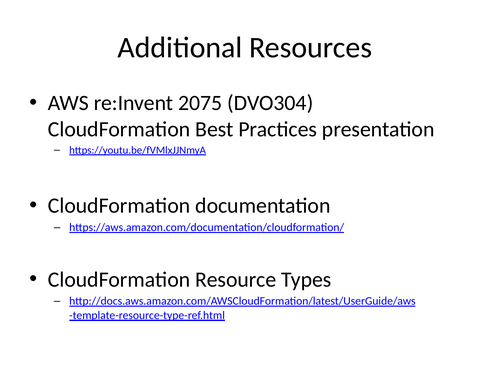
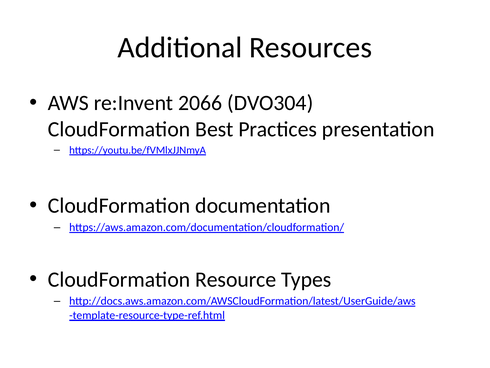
2075: 2075 -> 2066 (200, 103)
